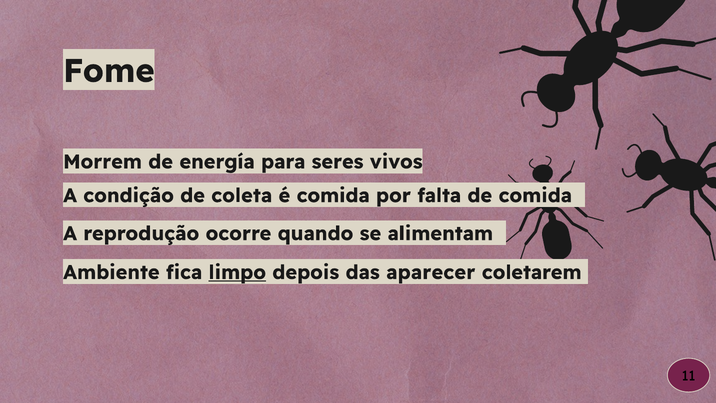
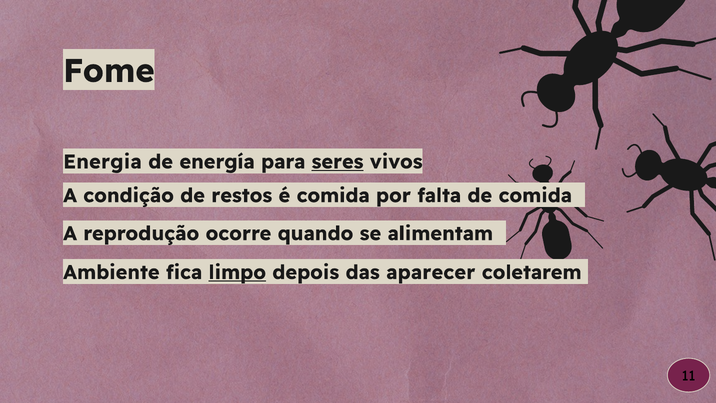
Morrem: Morrem -> Energia (102, 162)
seres underline: none -> present (338, 162)
coleta: coleta -> restos (242, 196)
